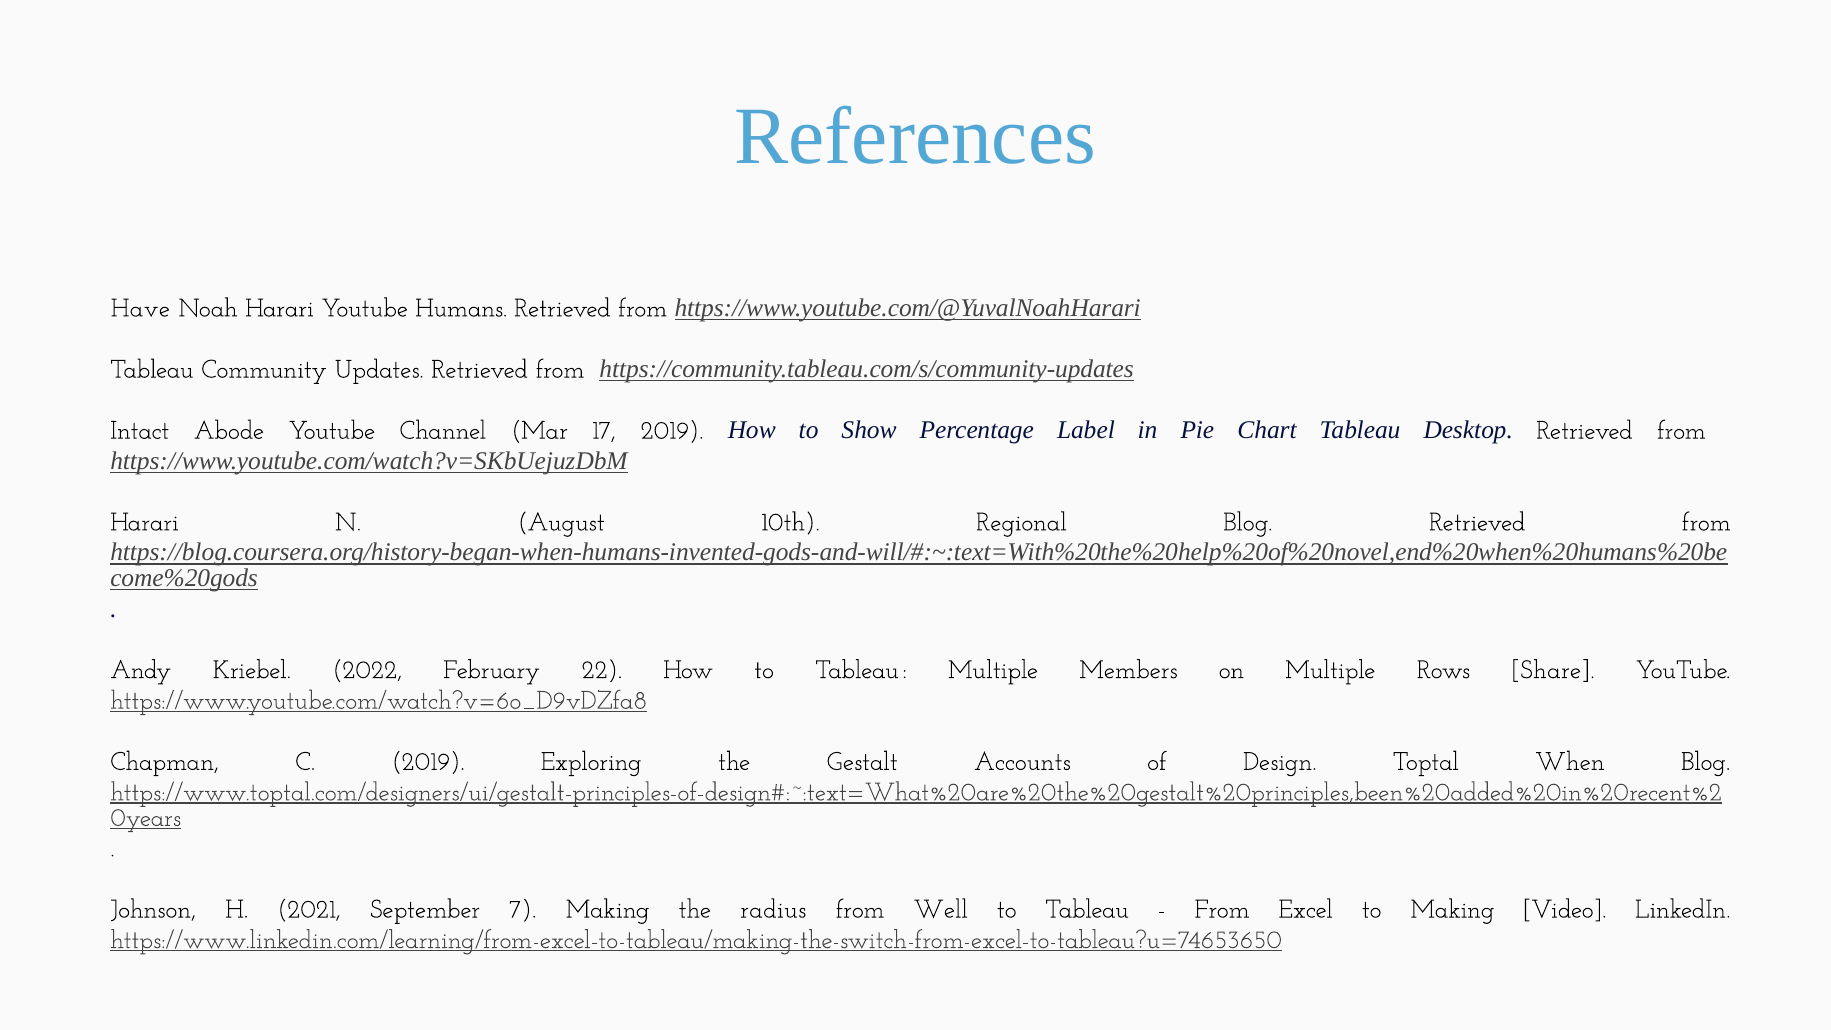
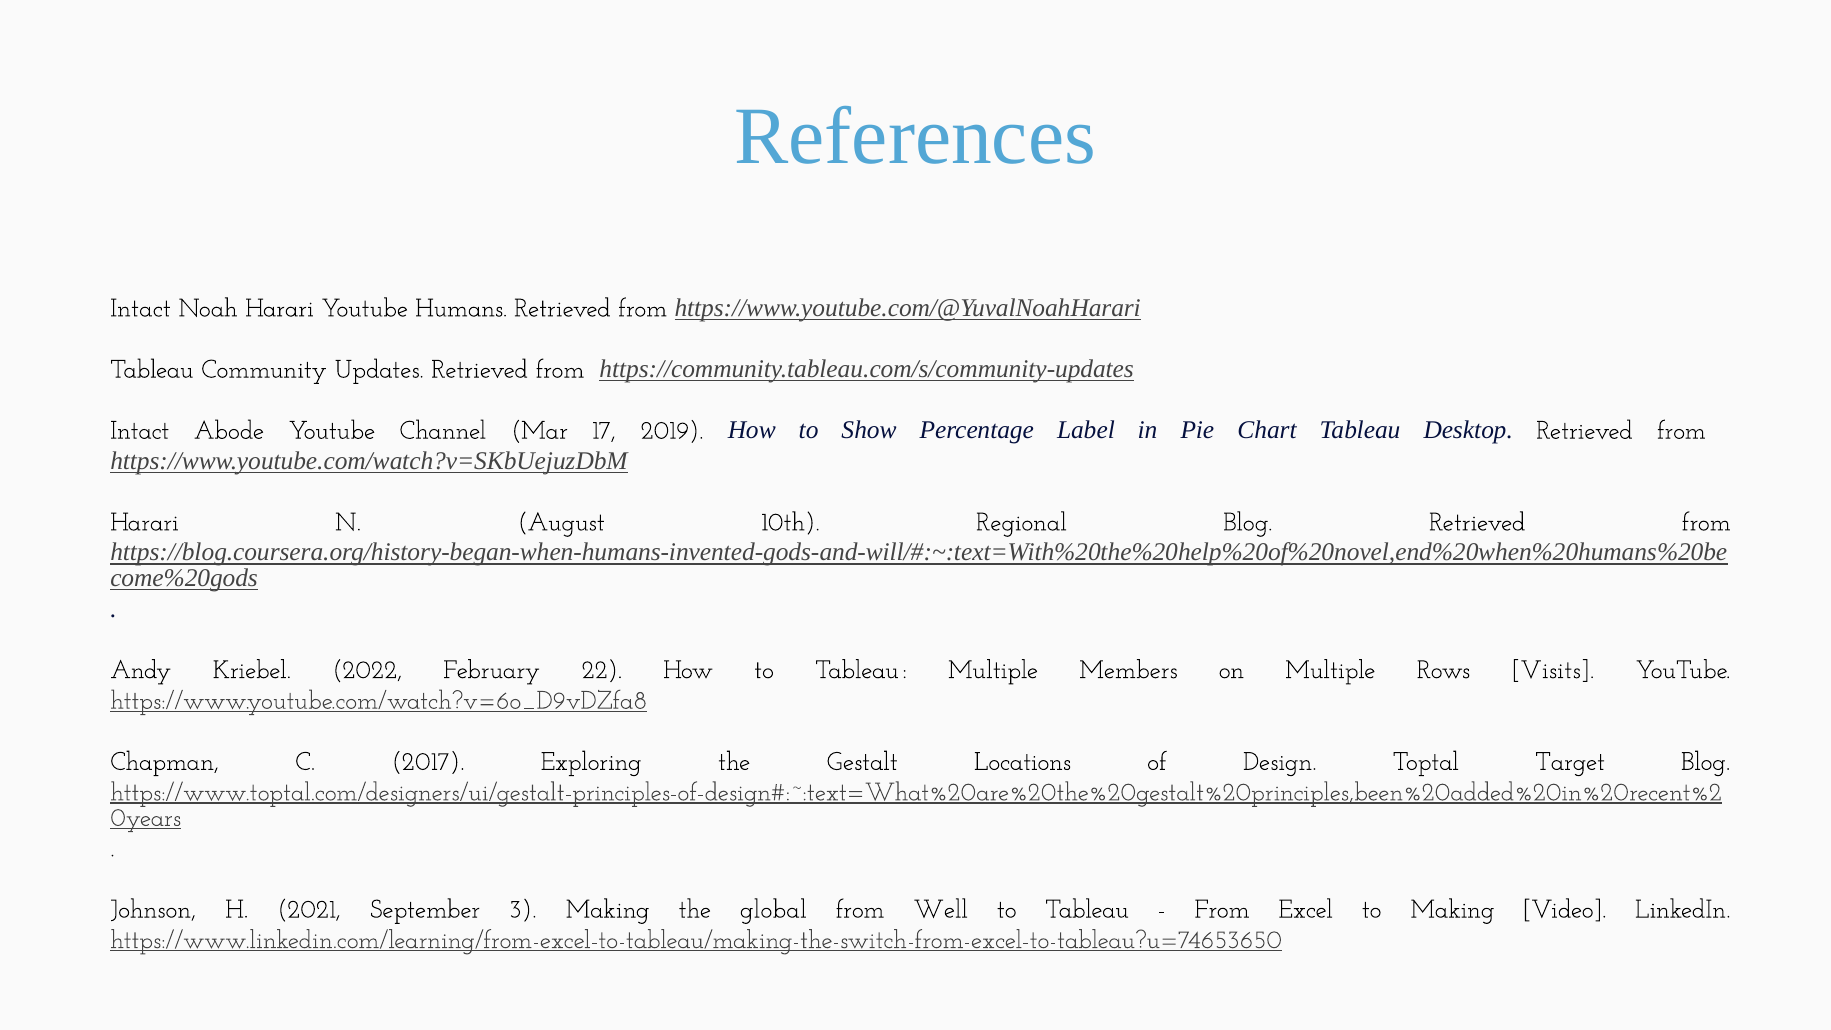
Have: Have -> Intact (141, 308)
Share: Share -> Visits (1553, 670)
C 2019: 2019 -> 2017 (428, 761)
Accounts: Accounts -> Locations (1023, 761)
When: When -> Target (1570, 761)
7: 7 -> 3 (523, 909)
radius: radius -> global (773, 909)
